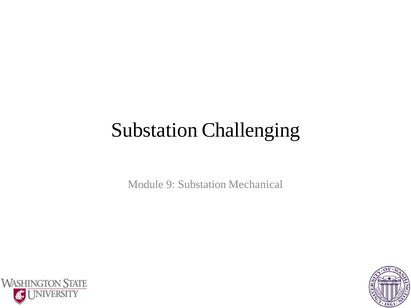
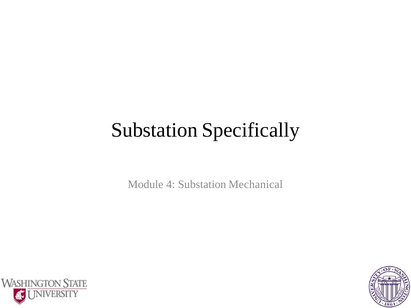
Challenging: Challenging -> Specifically (251, 130)
9: 9 -> 4 (171, 184)
